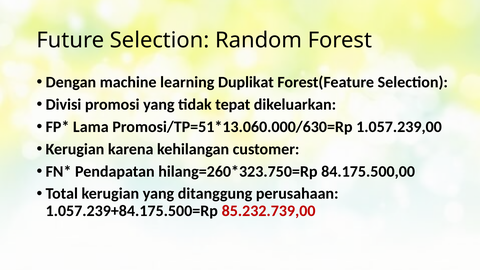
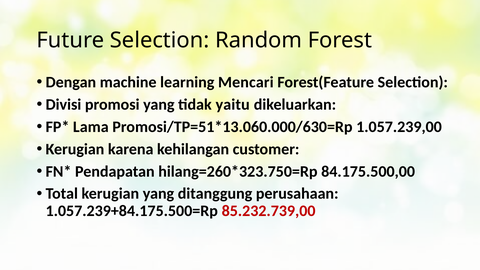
Duplikat: Duplikat -> Mencari (246, 82)
tepat: tepat -> yaitu (233, 105)
